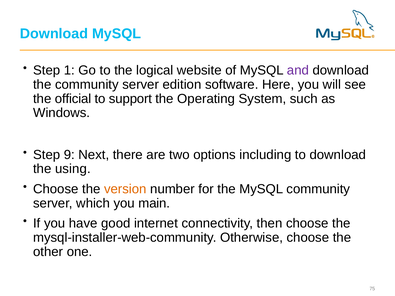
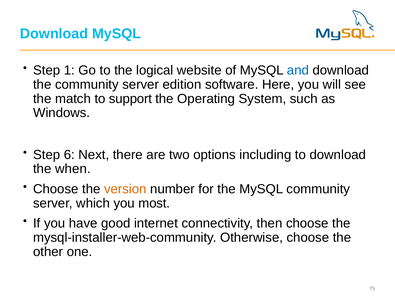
and colour: purple -> blue (298, 70)
official: official -> match (73, 99)
9: 9 -> 6 (69, 155)
using: using -> when (73, 169)
main: main -> most (154, 203)
